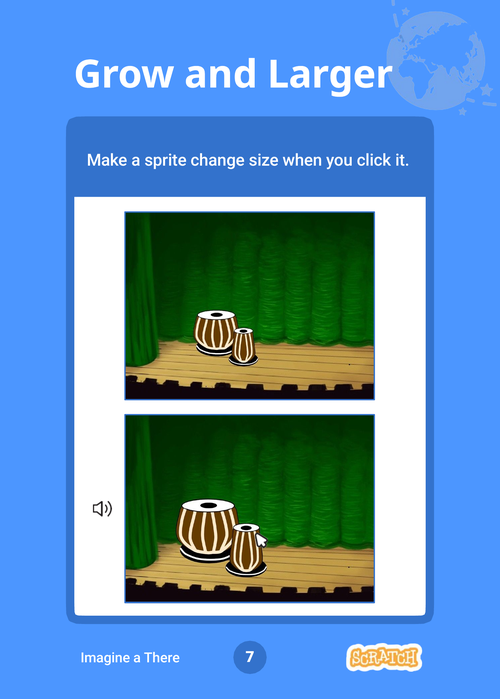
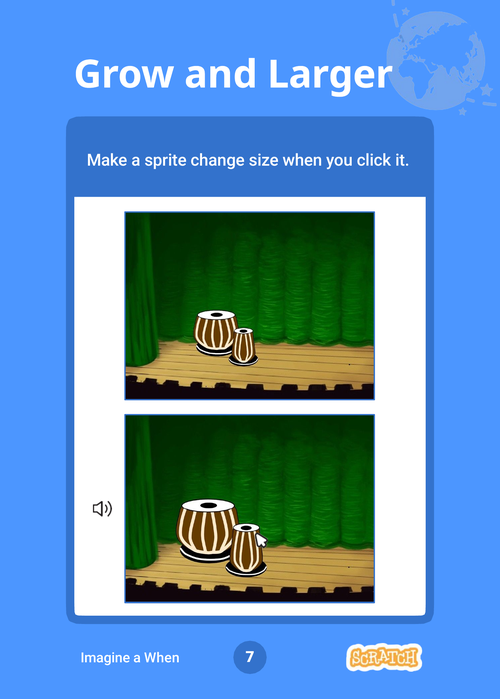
a There: There -> When (162, 659)
